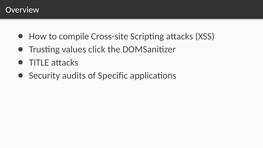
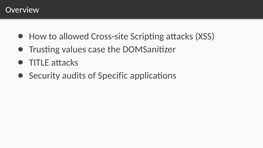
compile: compile -> allowed (74, 36)
click: click -> case (97, 49)
